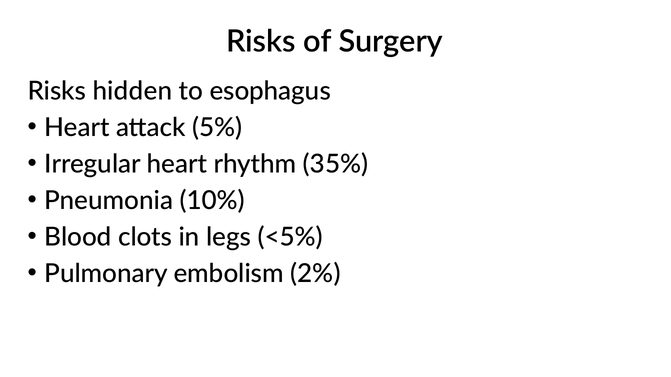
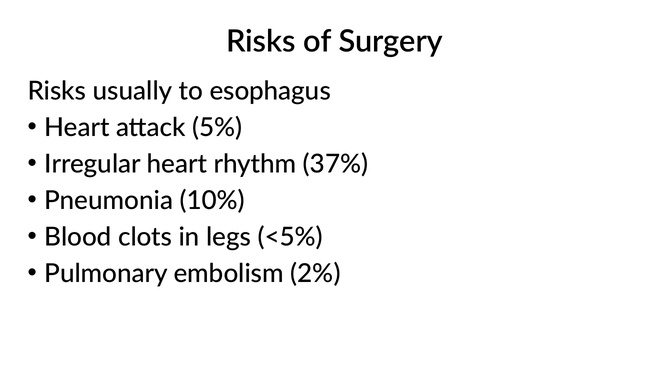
hidden: hidden -> usually (133, 91)
35%: 35% -> 37% (336, 164)
